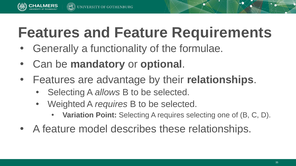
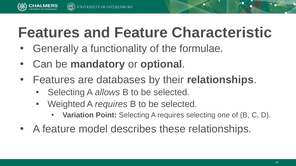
Requirements: Requirements -> Characteristic (222, 33)
advantage: advantage -> databases (121, 80)
